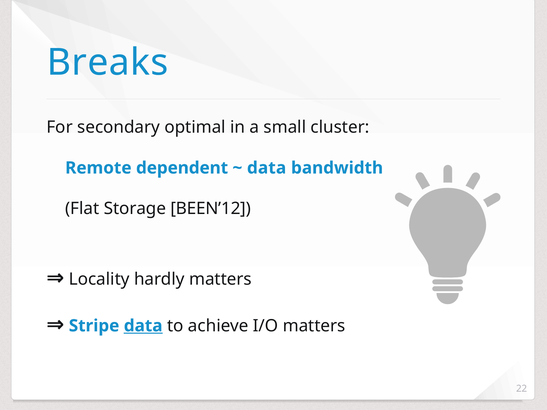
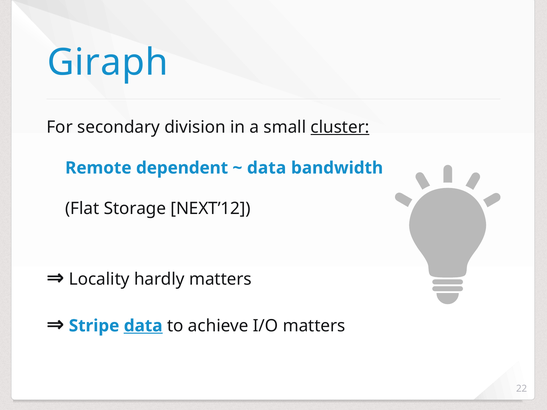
Breaks: Breaks -> Giraph (108, 63)
optimal: optimal -> division (195, 127)
cluster underline: none -> present (340, 127)
BEEN’12: BEEN’12 -> NEXT’12 (211, 209)
